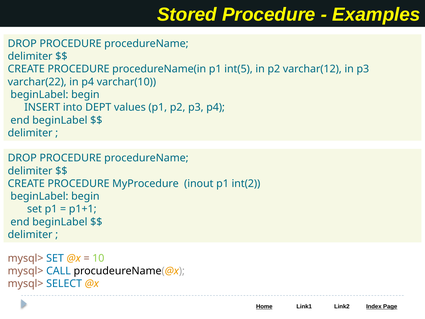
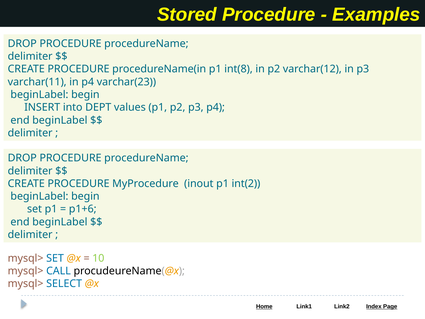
int(5: int(5 -> int(8 (238, 69)
varchar(22: varchar(22 -> varchar(11 (37, 82)
varchar(10: varchar(10 -> varchar(23 (126, 82)
p1+1: p1+1 -> p1+6 (83, 209)
